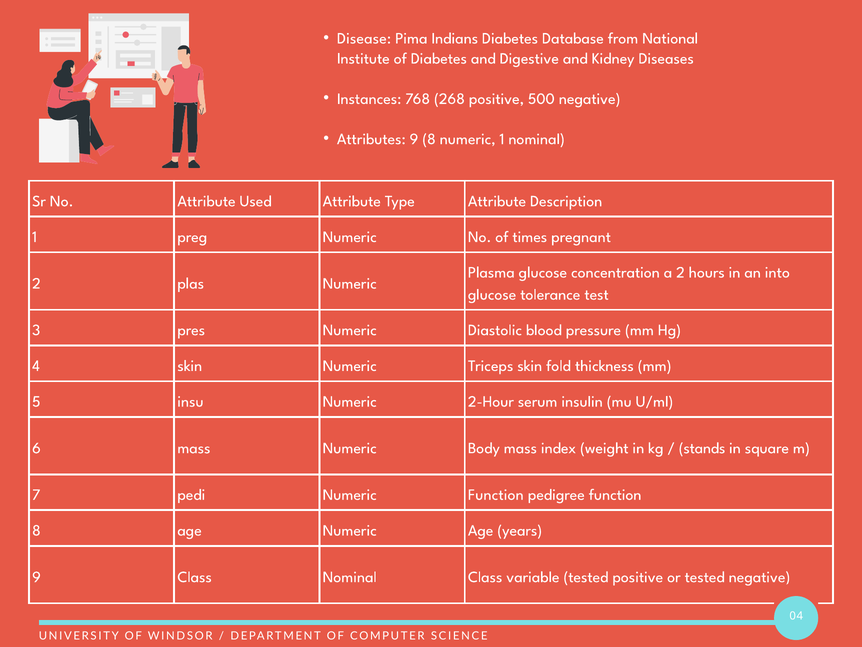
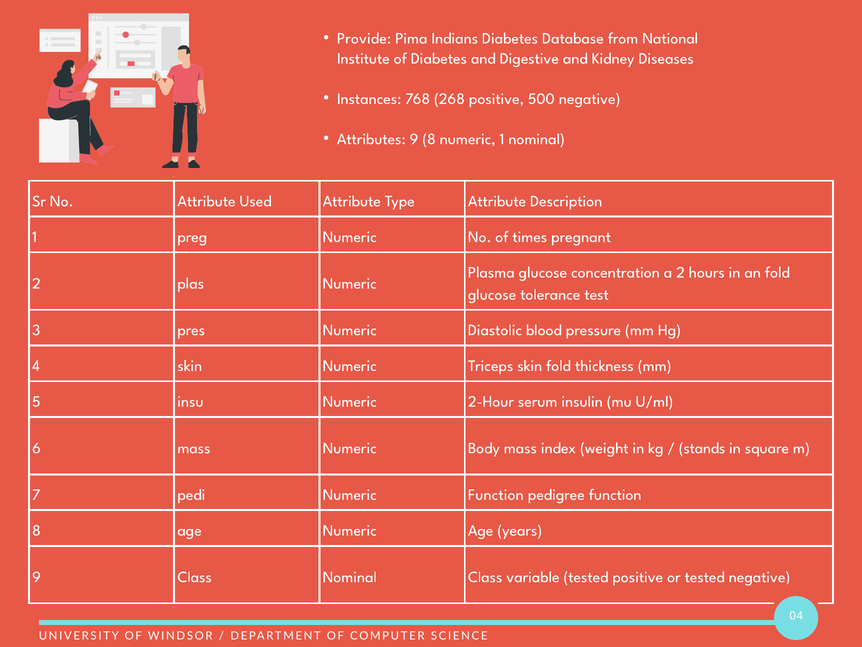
Disease: Disease -> Provide (364, 38)
an into: into -> fold (777, 272)
